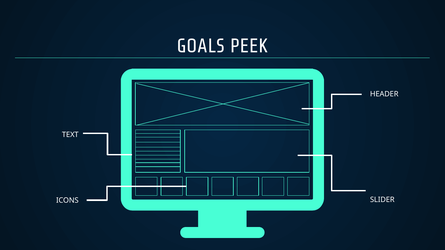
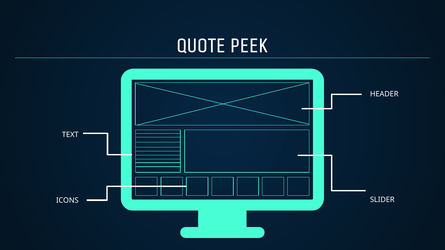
GOALS: GOALS -> QUOTE (201, 46)
